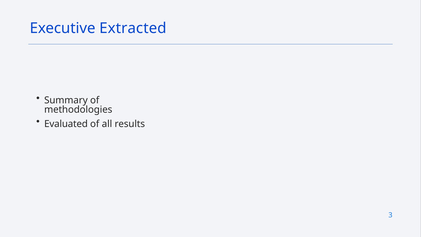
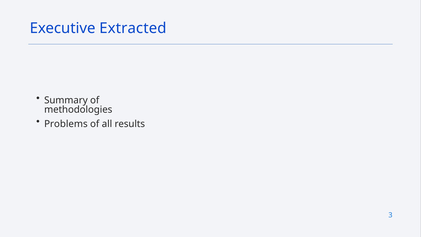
Evaluated: Evaluated -> Problems (66, 124)
